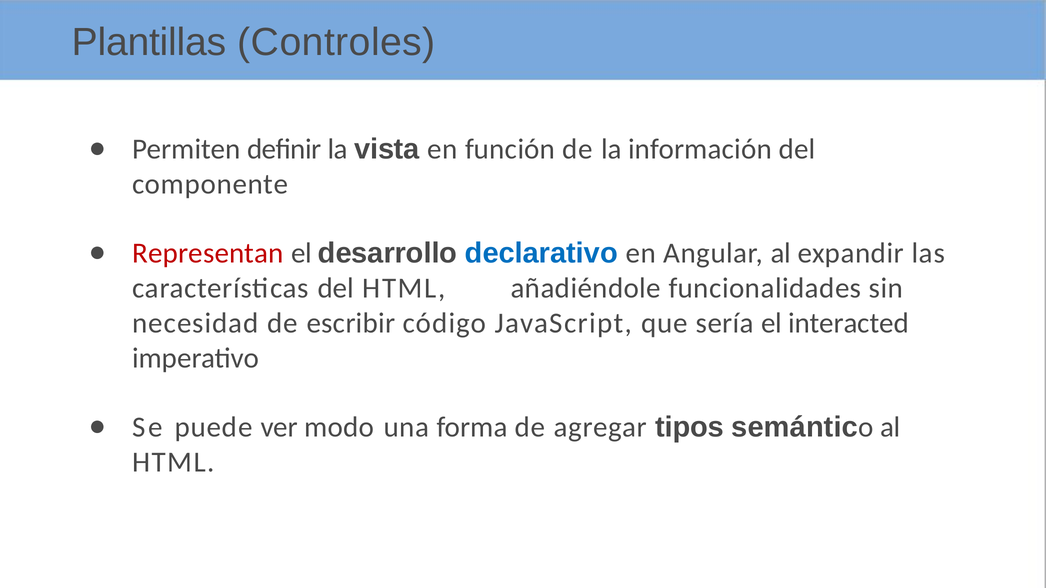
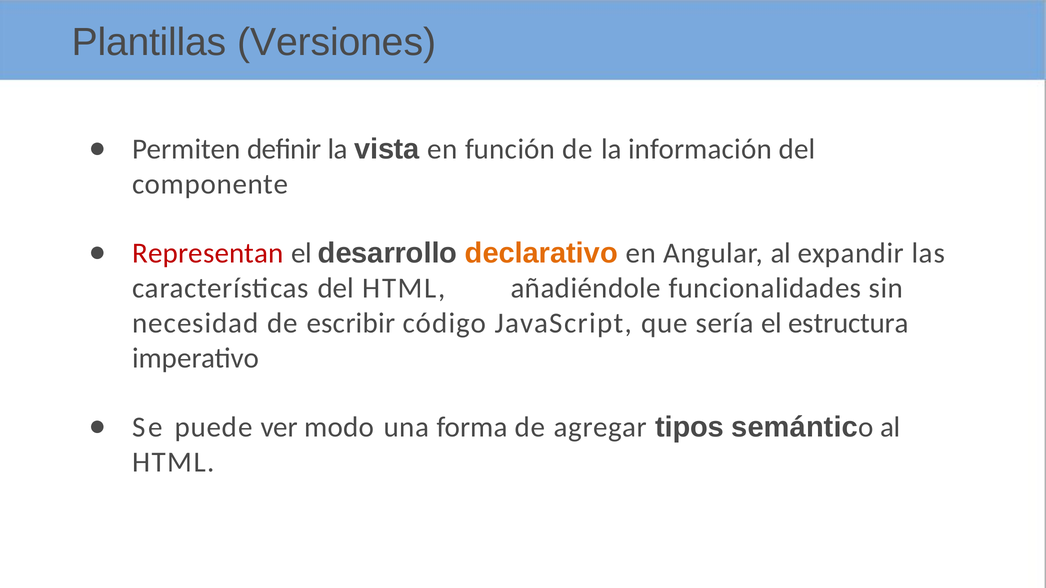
Controles: Controles -> Versiones (337, 42)
declarativo colour: blue -> orange (541, 254)
interacted: interacted -> estructura (848, 323)
